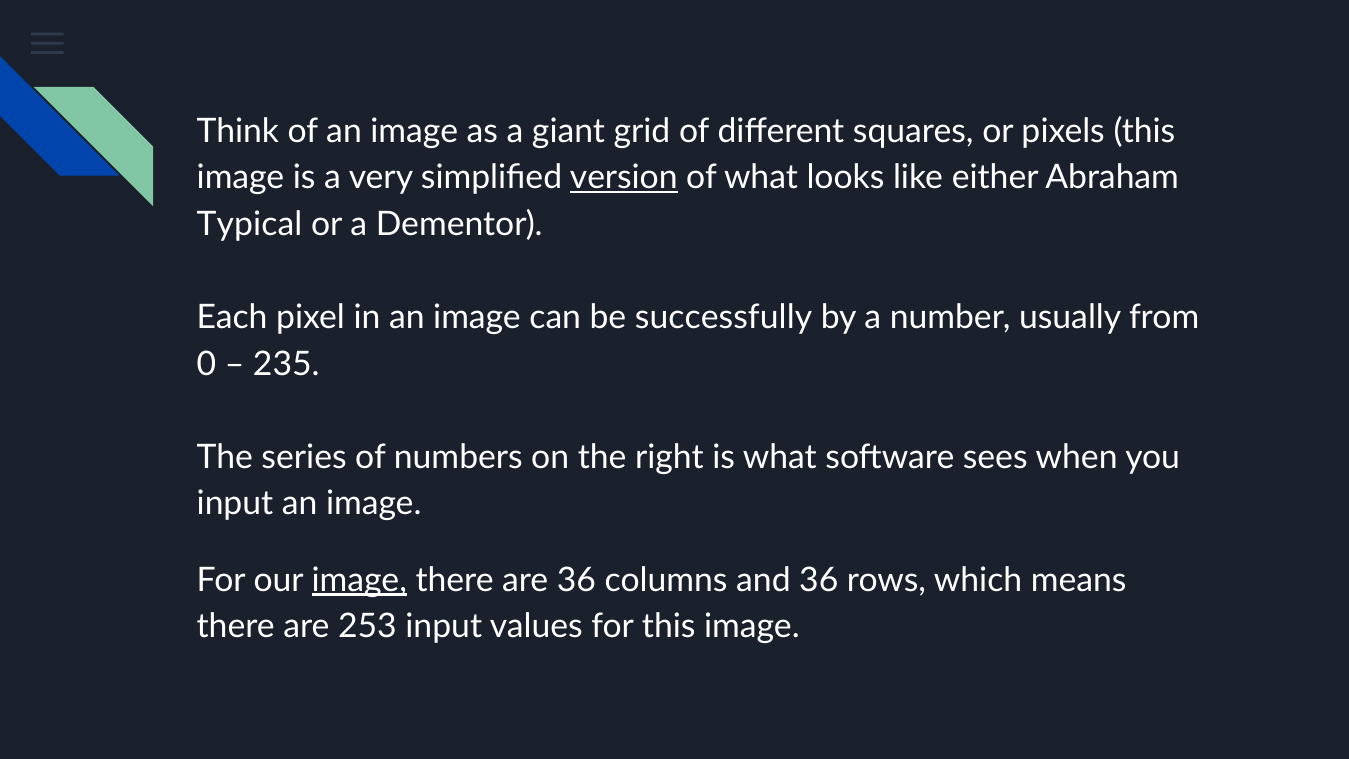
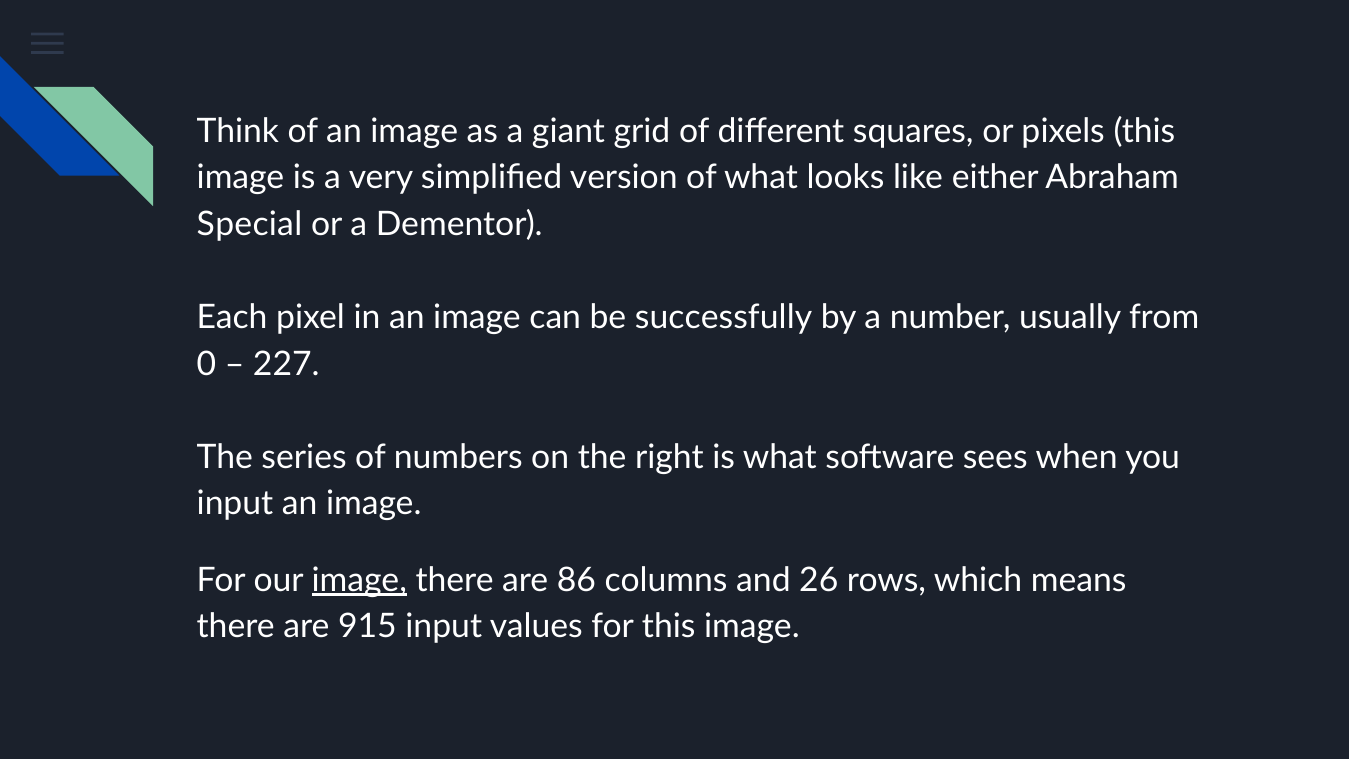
version underline: present -> none (624, 178)
Typical: Typical -> Special (249, 224)
235: 235 -> 227 (286, 364)
are 36: 36 -> 86 (576, 580)
and 36: 36 -> 26 (819, 580)
253: 253 -> 915 (367, 626)
